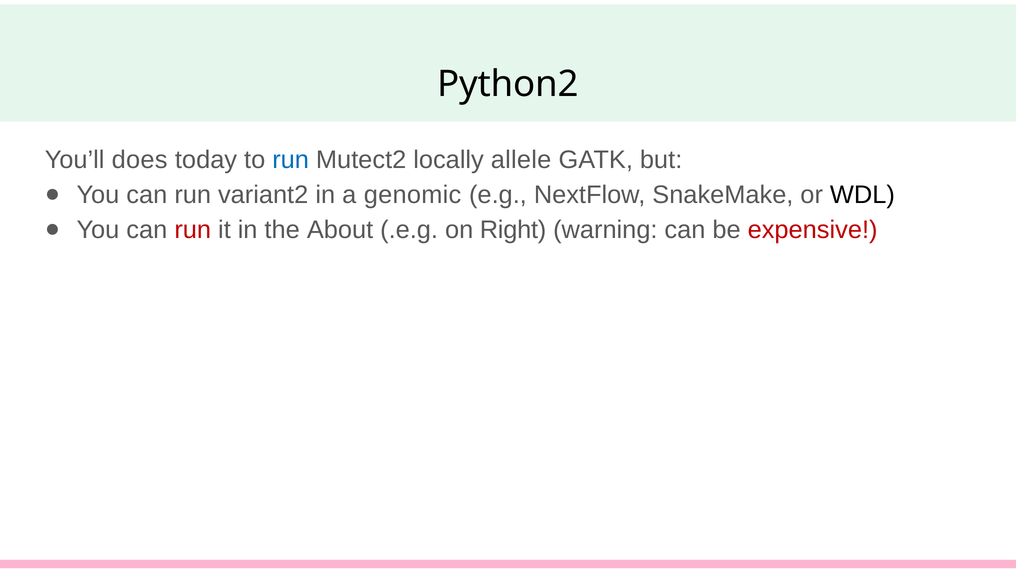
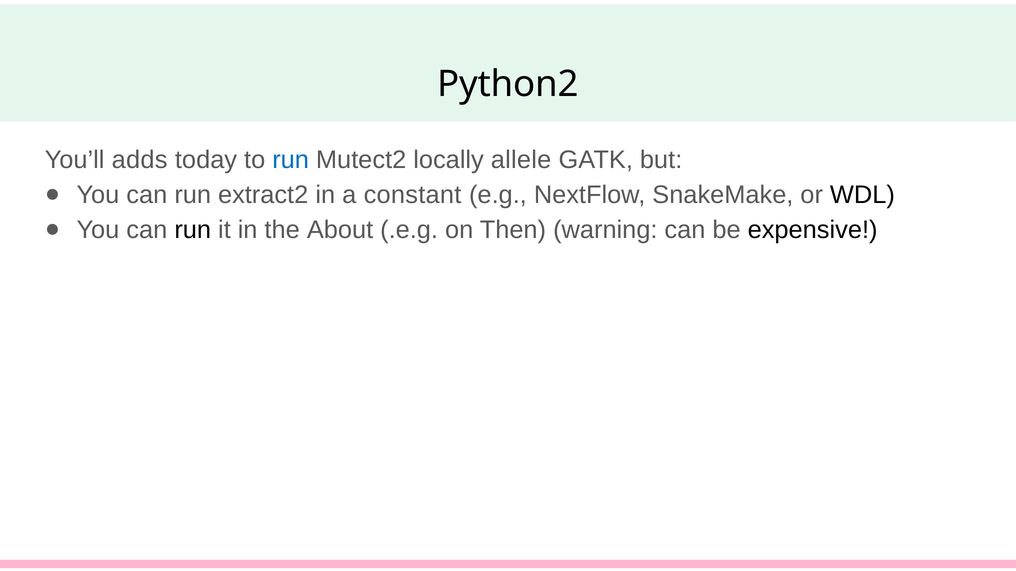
does: does -> adds (140, 160)
variant2: variant2 -> extract2 (263, 195)
genomic: genomic -> constant (413, 195)
run colour: red -> black (193, 230)
Right: Right -> Then (513, 230)
expensive colour: red -> black (813, 230)
